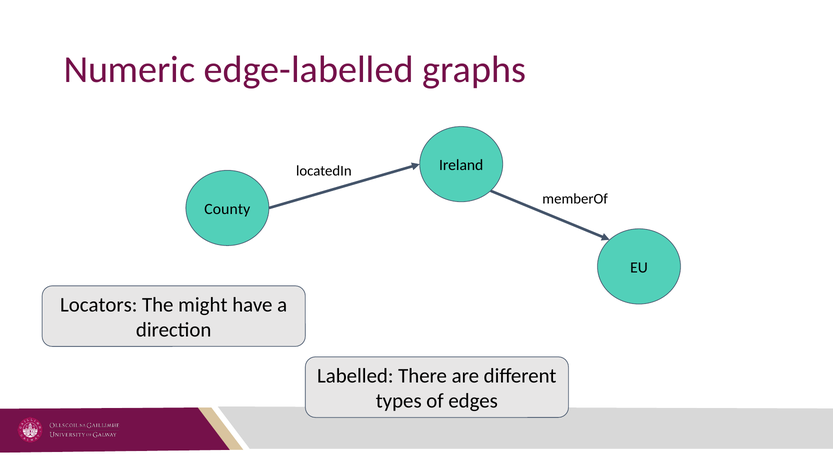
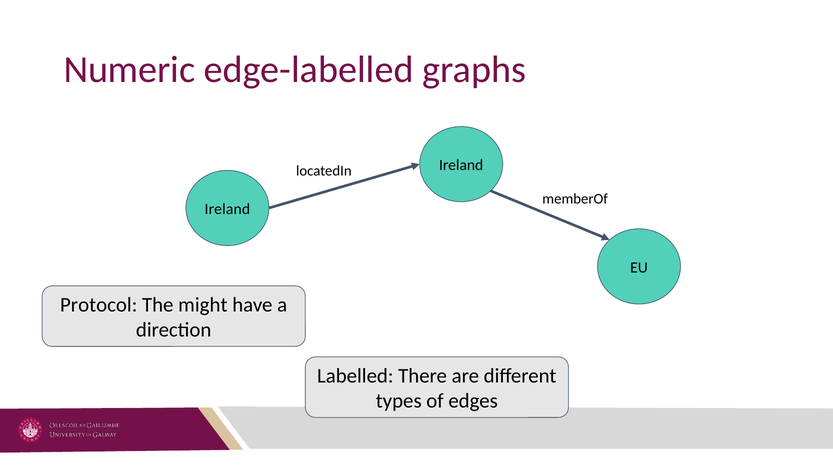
County: County -> Ireland (227, 209)
Locators: Locators -> Protocol (99, 305)
